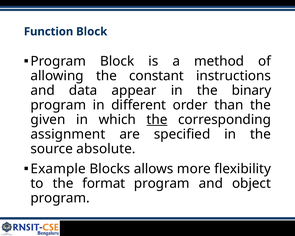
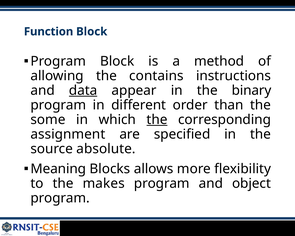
constant: constant -> contains (156, 76)
data underline: none -> present (83, 90)
given: given -> some (48, 120)
Example: Example -> Meaning (58, 169)
format: format -> makes (104, 183)
